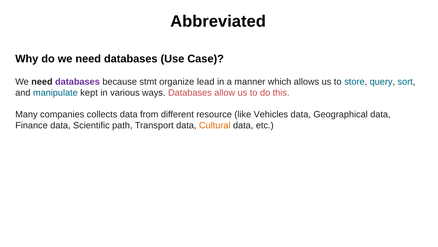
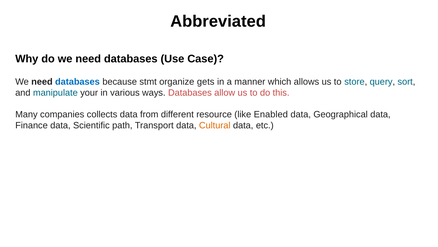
databases colour: purple -> blue (77, 81)
lead: lead -> gets (206, 81)
kept: kept -> your (89, 92)
Vehicles: Vehicles -> Enabled (271, 114)
